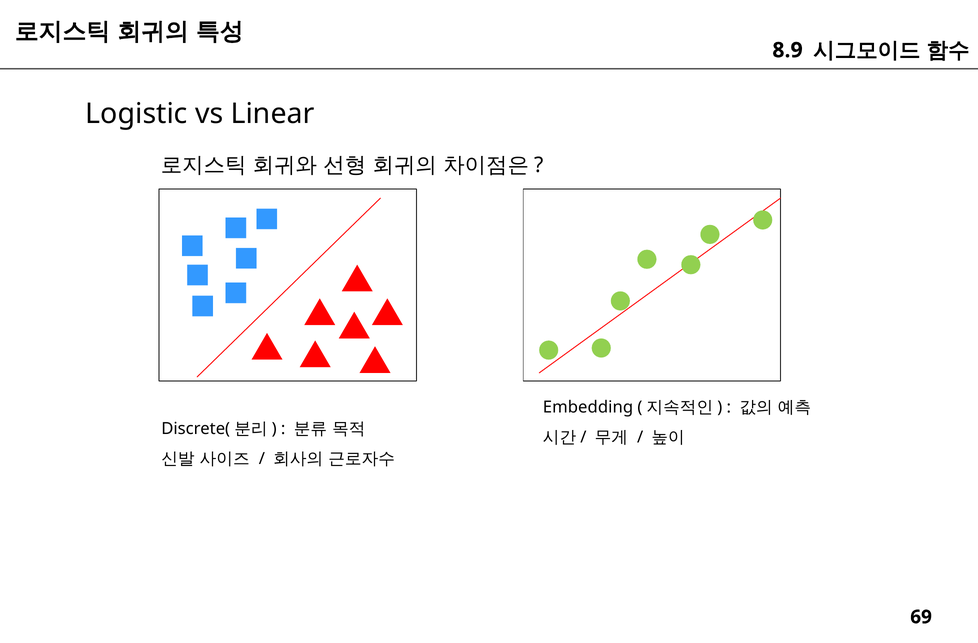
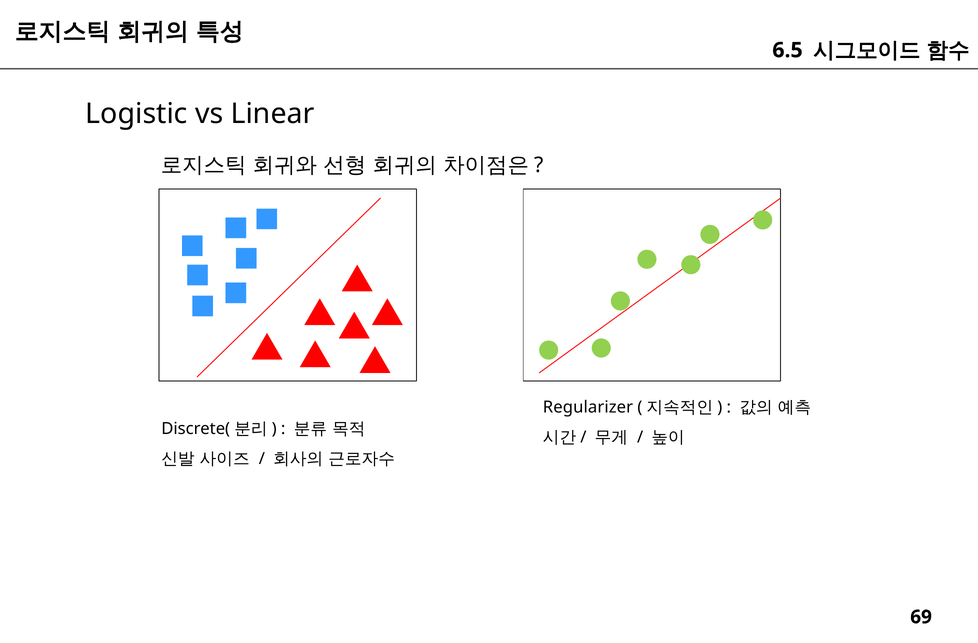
8.9: 8.9 -> 6.5 (788, 50)
Embedding: Embedding -> Regularizer (588, 407)
